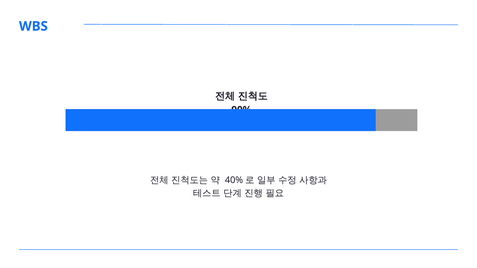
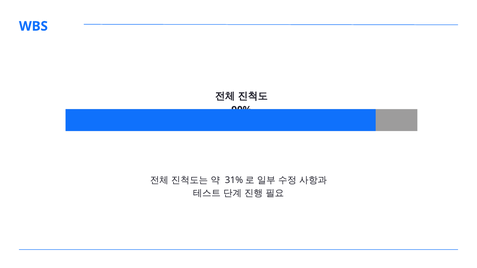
40%: 40% -> 31% (234, 180)
